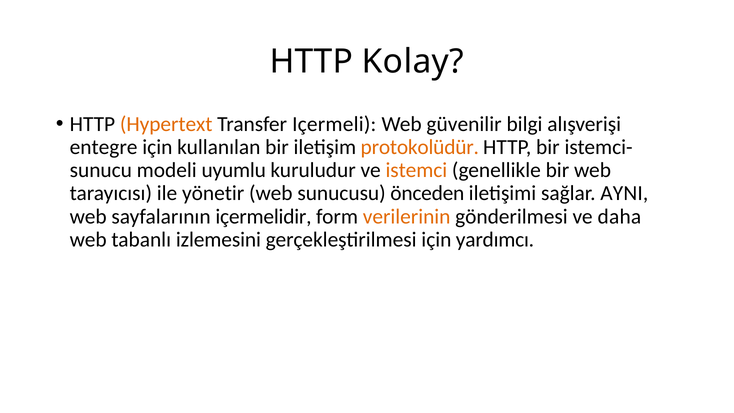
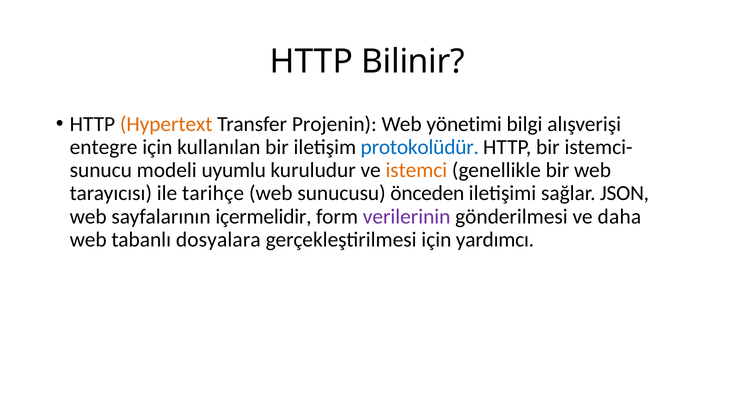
Kolay: Kolay -> Bilinir (413, 62)
Içermeli: Içermeli -> Projenin (334, 124)
güvenilir: güvenilir -> yönetimi (464, 124)
protokolüdür colour: orange -> blue (420, 147)
yönetir: yönetir -> tarihçe (213, 193)
AYNI: AYNI -> JSON (625, 193)
verilerinin colour: orange -> purple (407, 216)
izlemesini: izlemesini -> dosyalara (218, 239)
